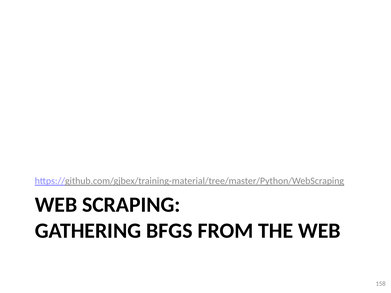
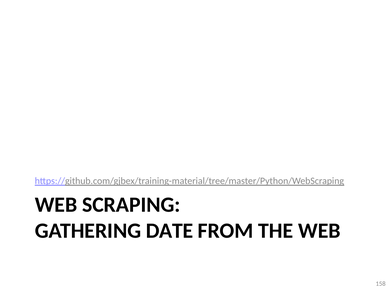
BFGS: BFGS -> DATE (170, 231)
